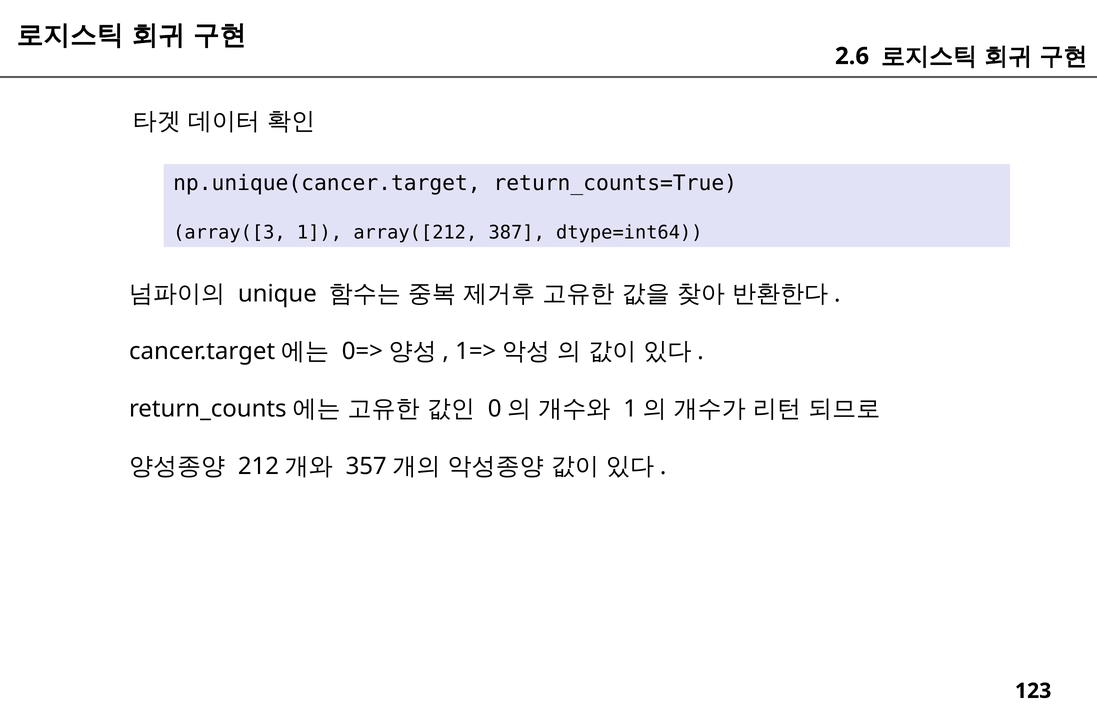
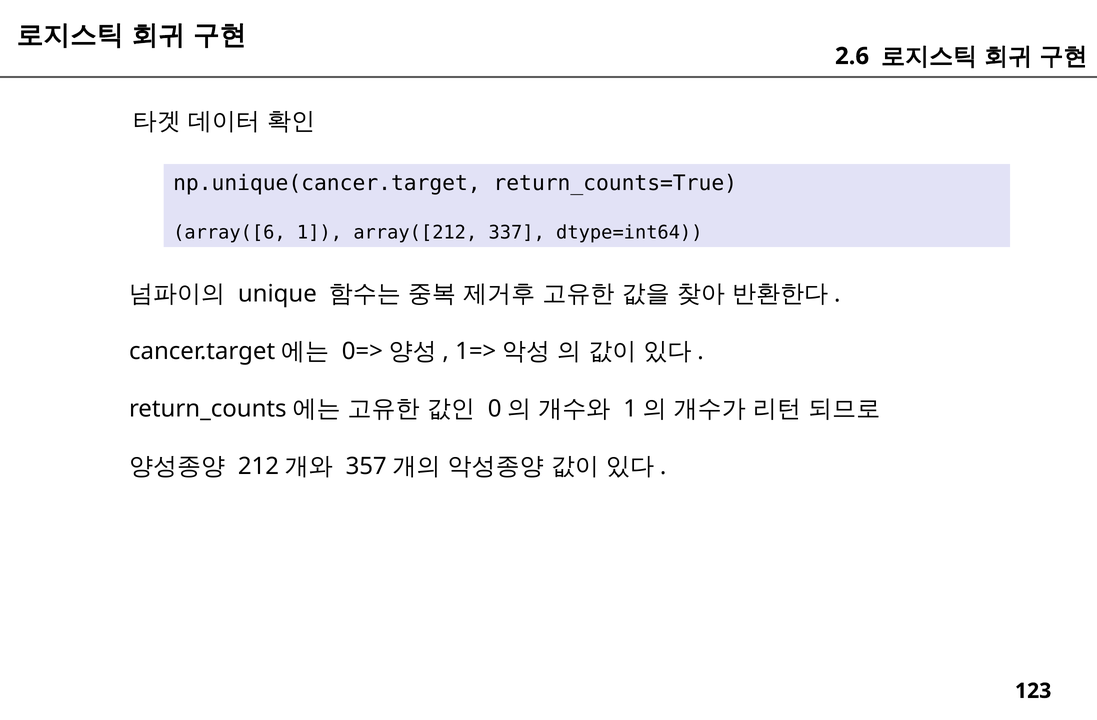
array([3: array([3 -> array([6 (229, 233)
387: 387 -> 337 (517, 233)
